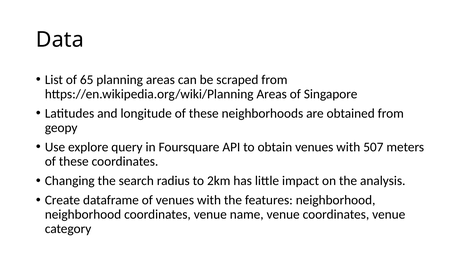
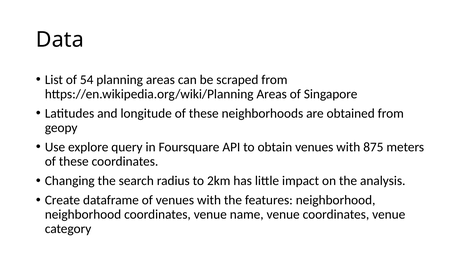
65: 65 -> 54 (87, 80)
507: 507 -> 875 (373, 147)
